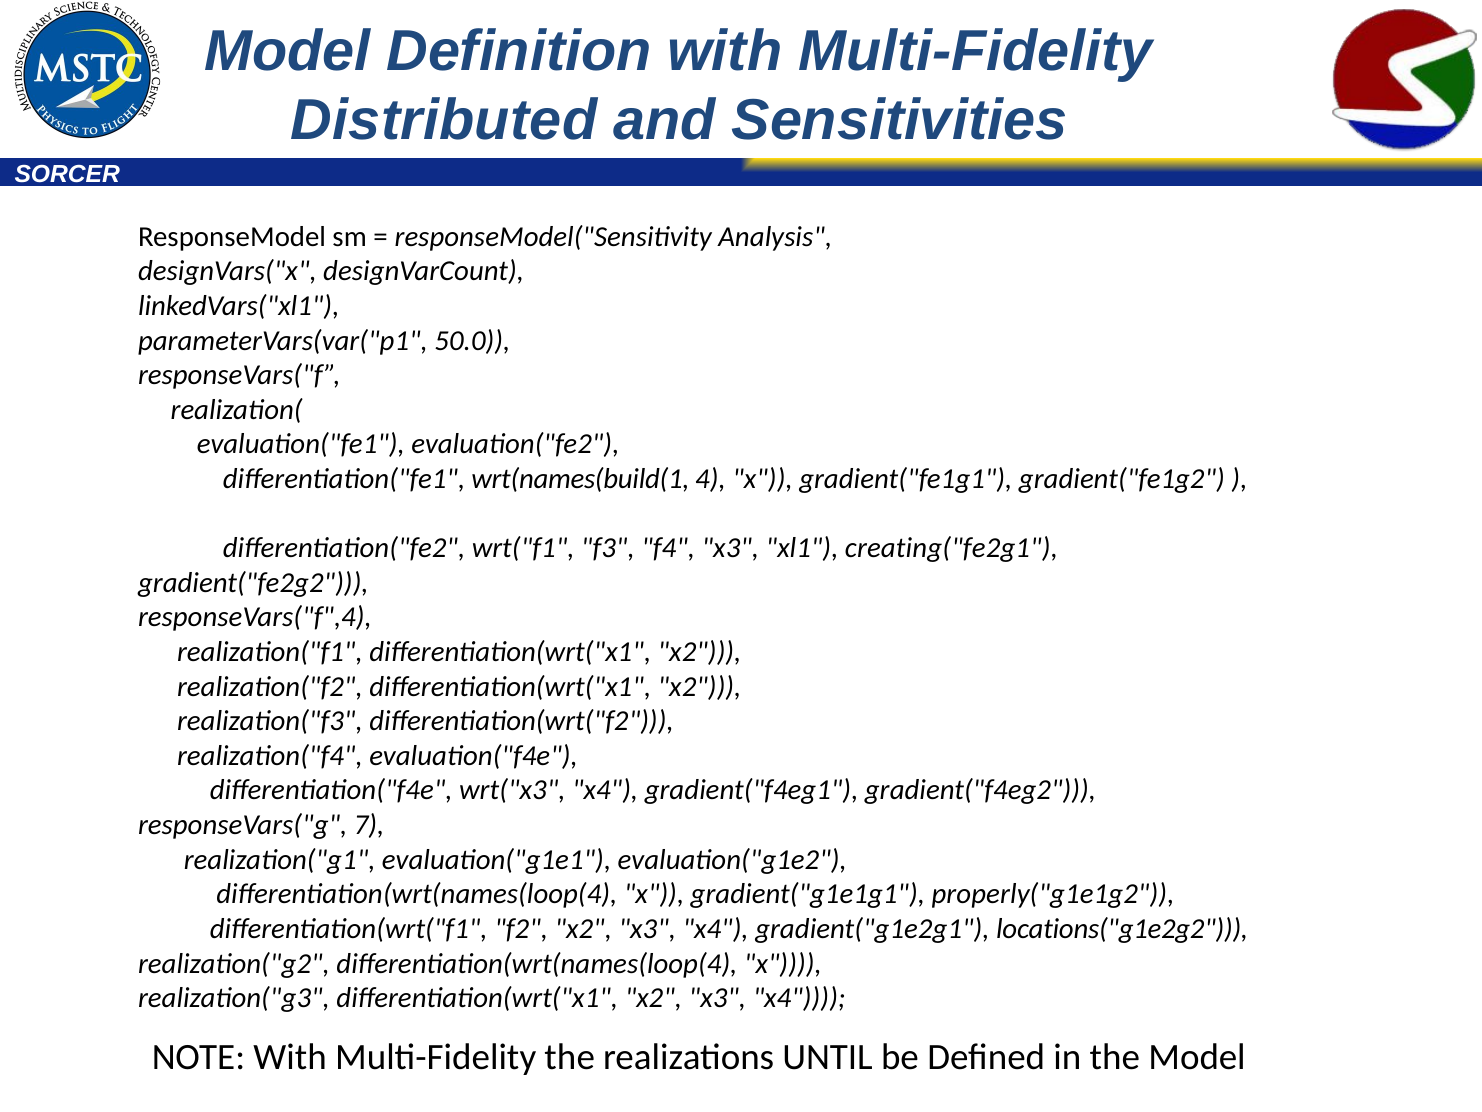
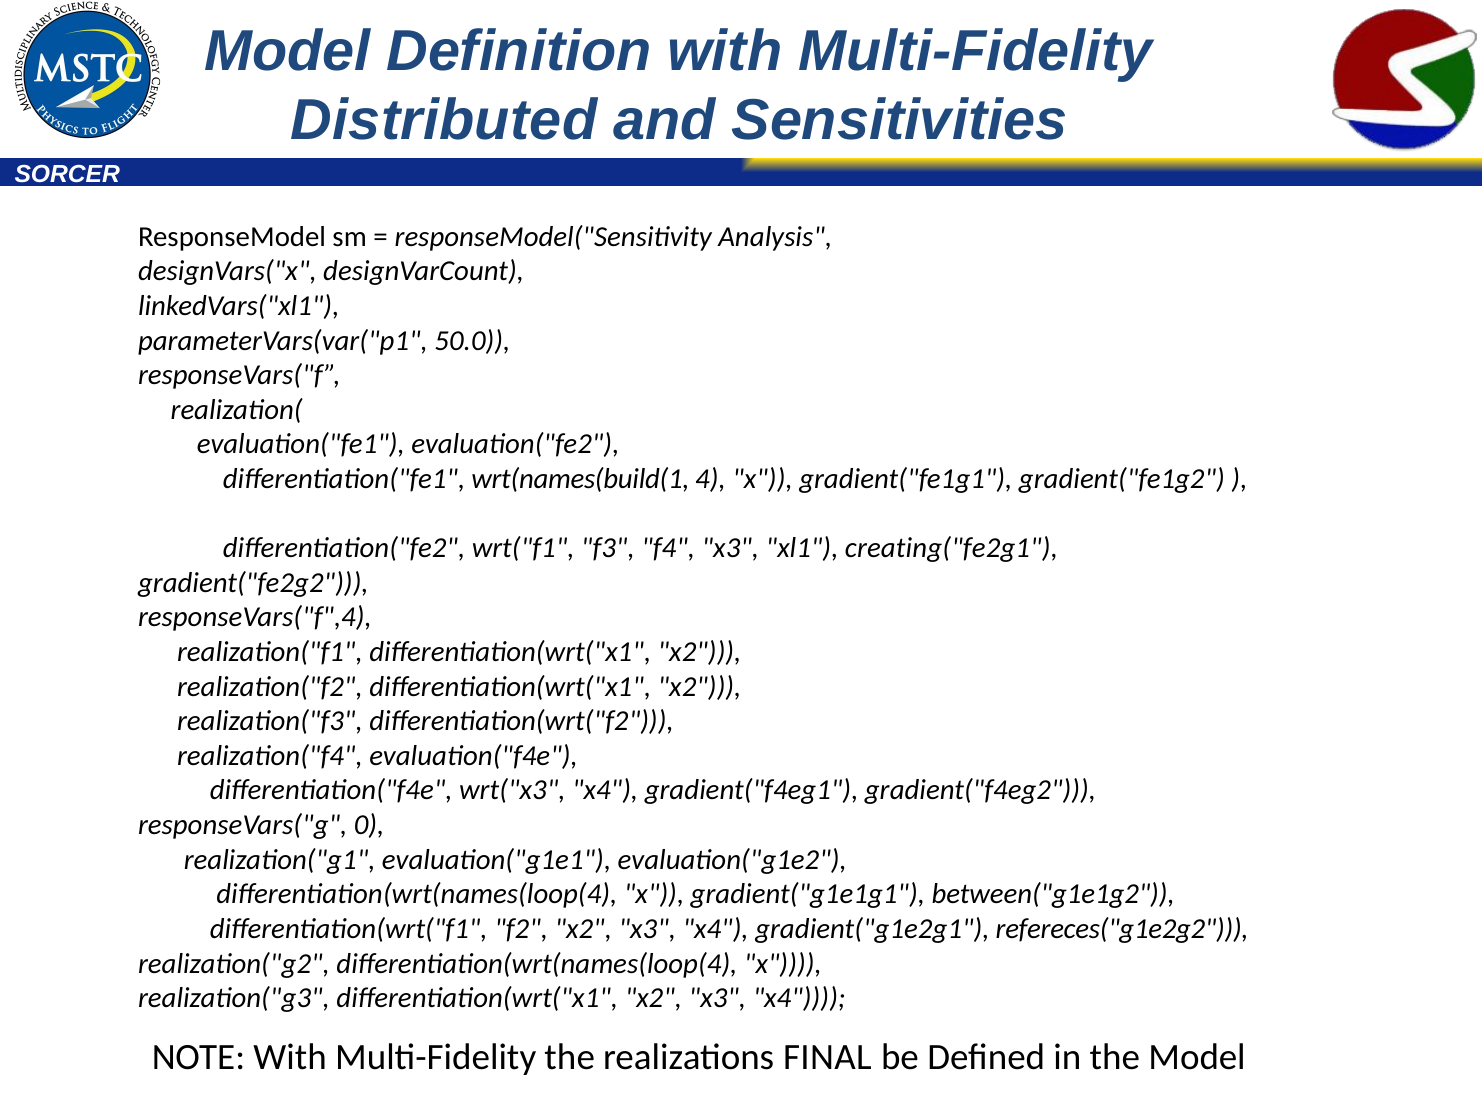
7: 7 -> 0 (369, 825)
properly("g1e1g2: properly("g1e1g2 -> between("g1e1g2 (1053, 894)
locations("g1e2g2: locations("g1e2g2 -> refereces("g1e2g2 (1122, 929)
UNTIL: UNTIL -> FINAL (827, 1057)
